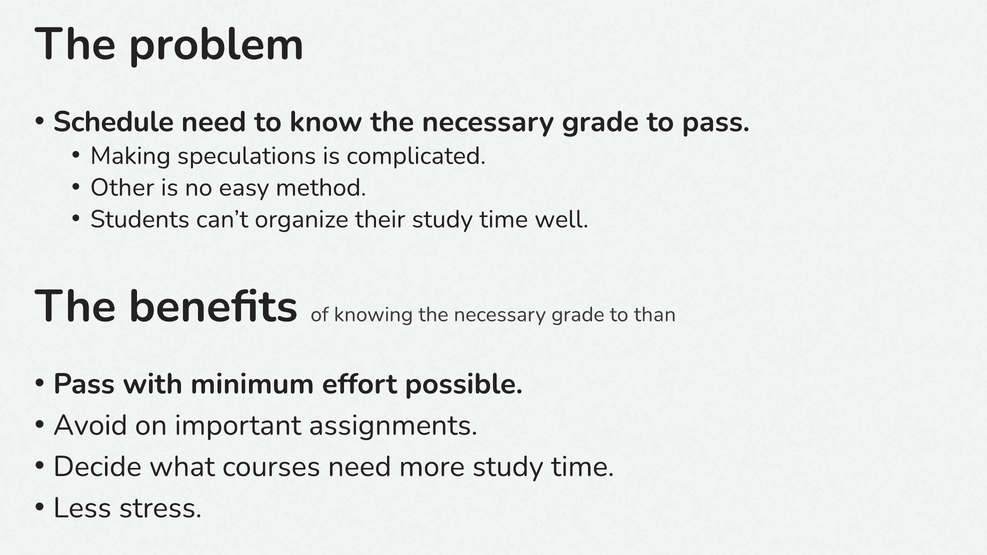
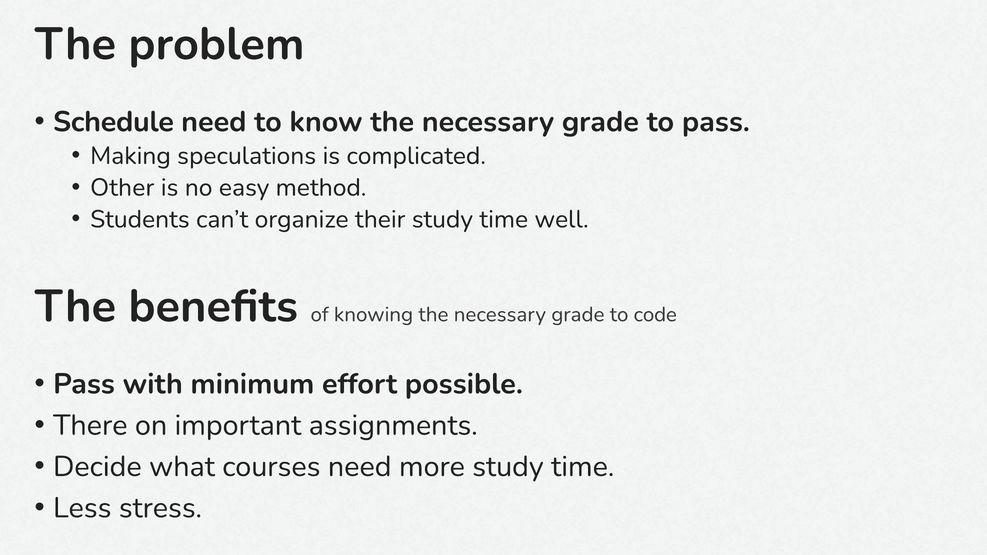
than: than -> code (655, 315)
Avoid: Avoid -> There (90, 425)
